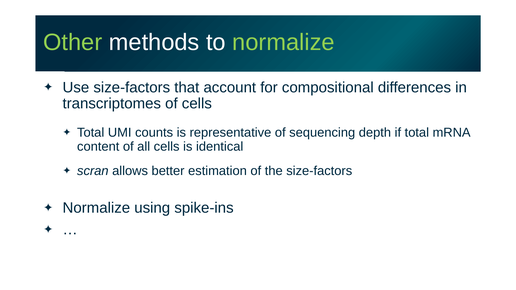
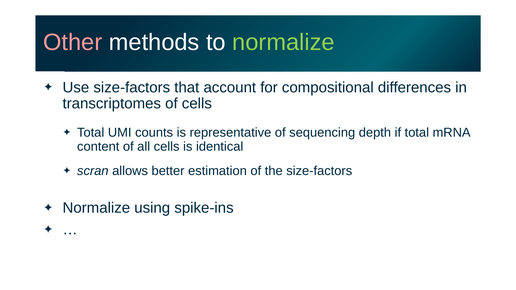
Other colour: light green -> pink (73, 42)
